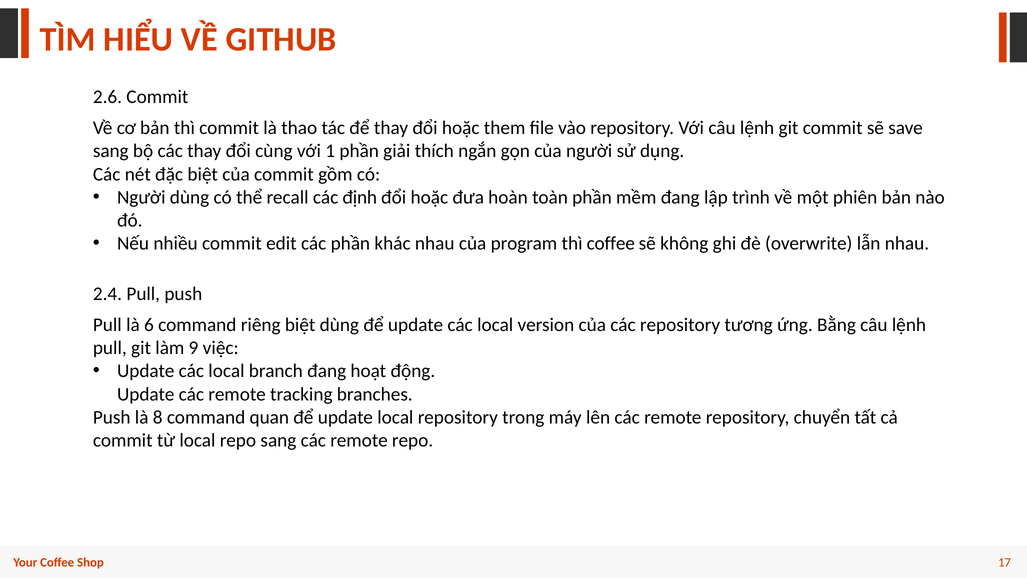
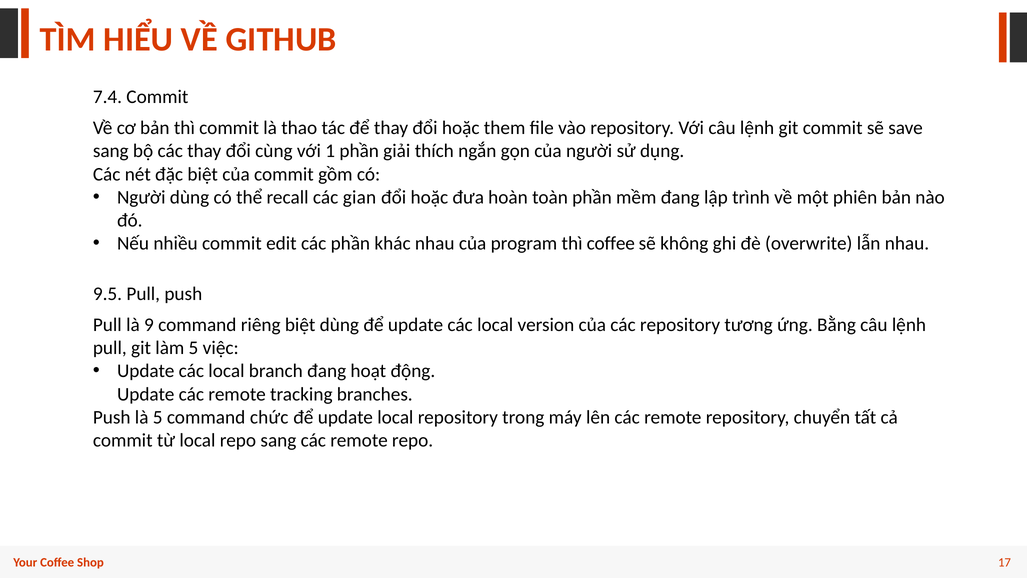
2.6: 2.6 -> 7.4 (107, 97)
định: định -> gian (360, 197)
2.4: 2.4 -> 9.5 (107, 294)
6: 6 -> 9 (149, 325)
làm 9: 9 -> 5 (193, 348)
là 8: 8 -> 5 (158, 417)
quan: quan -> chức (269, 417)
